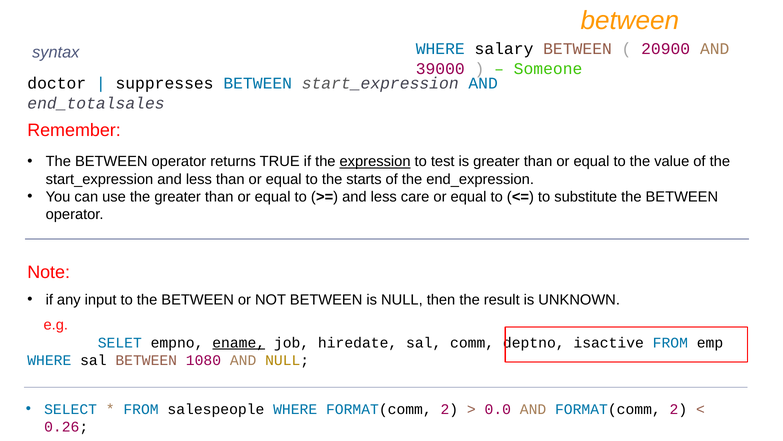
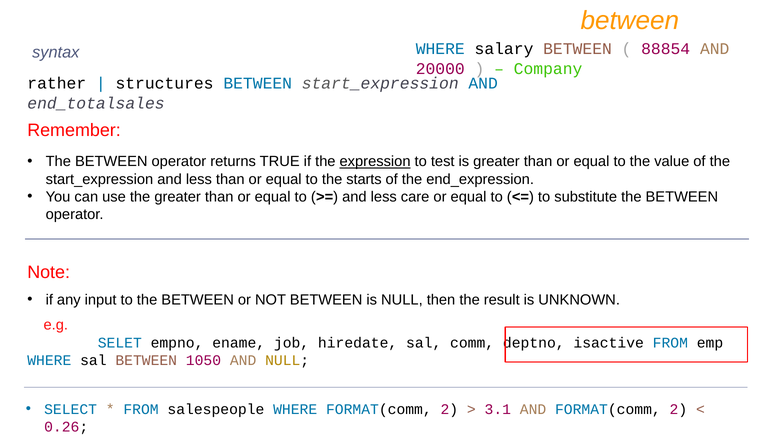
20900: 20900 -> 88854 (666, 49)
39000: 39000 -> 20000 (440, 69)
Someone: Someone -> Company (548, 69)
doctor: doctor -> rather (57, 83)
suppresses: suppresses -> structures (165, 83)
ename underline: present -> none (239, 342)
1080: 1080 -> 1050 (203, 360)
0.0: 0.0 -> 3.1 (498, 409)
